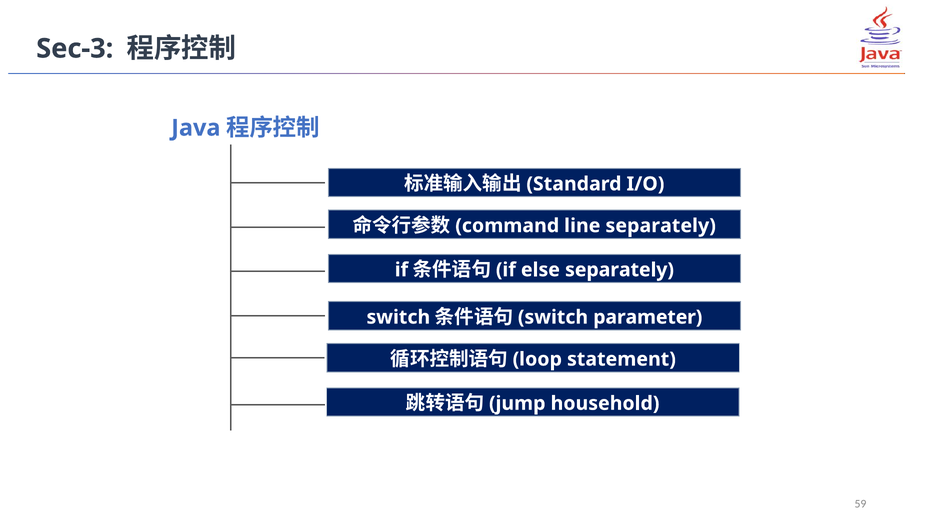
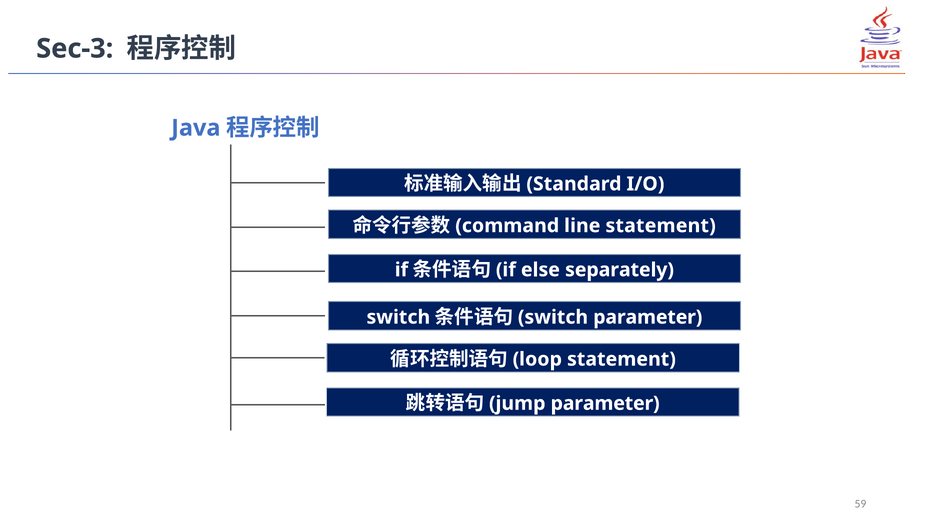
line separately: separately -> statement (661, 226)
household: household -> parameter (605, 403)
